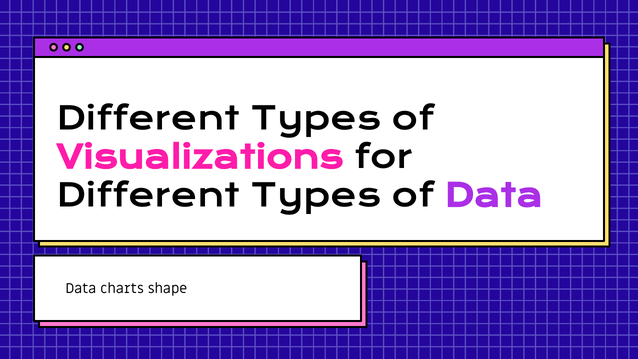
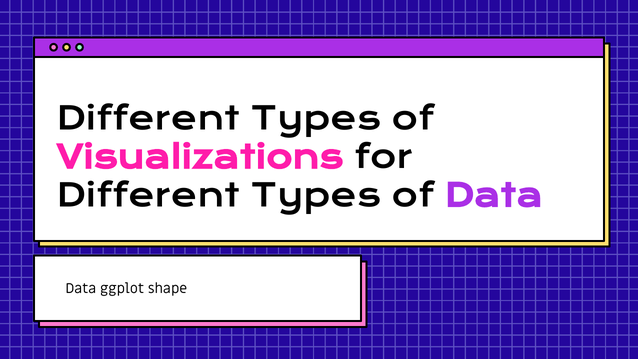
charts: charts -> ggplot (122, 289)
